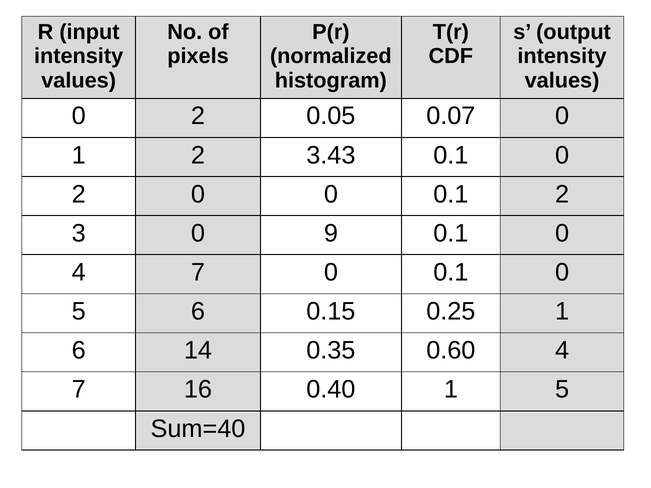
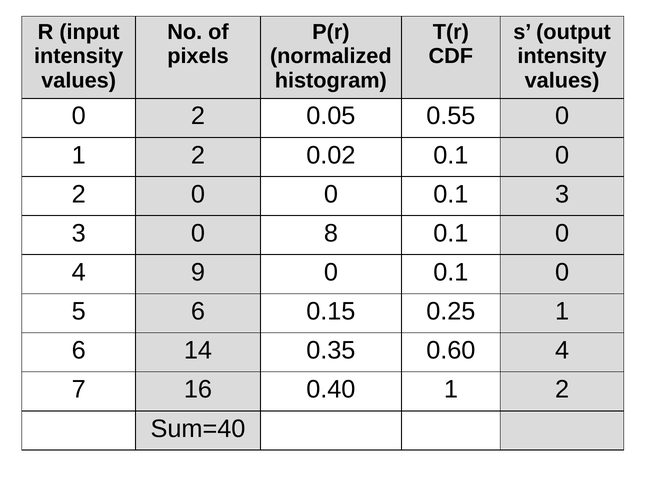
0.07: 0.07 -> 0.55 (451, 116)
3.43: 3.43 -> 0.02 (331, 155)
0.1 2: 2 -> 3 (562, 194)
9: 9 -> 8 (331, 233)
7: 7 -> 9 (198, 273)
0.40 1 5: 5 -> 2 (562, 390)
